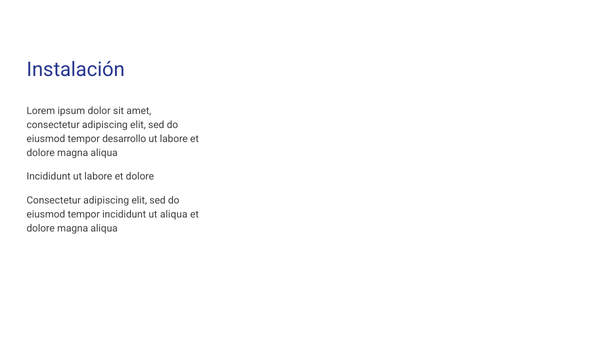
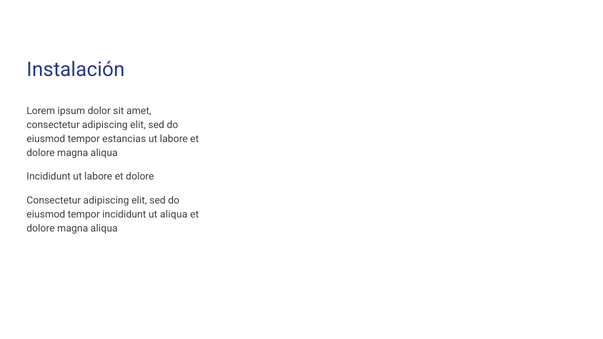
desarrollo: desarrollo -> estancias (124, 139)
